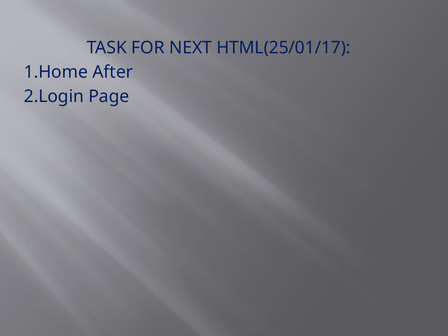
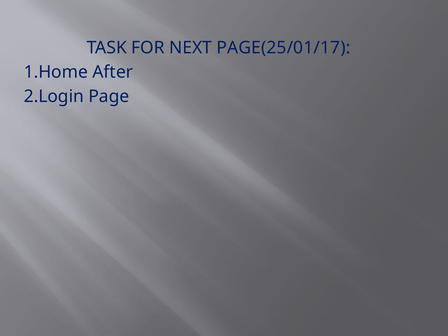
HTML(25/01/17: HTML(25/01/17 -> PAGE(25/01/17 (283, 48)
